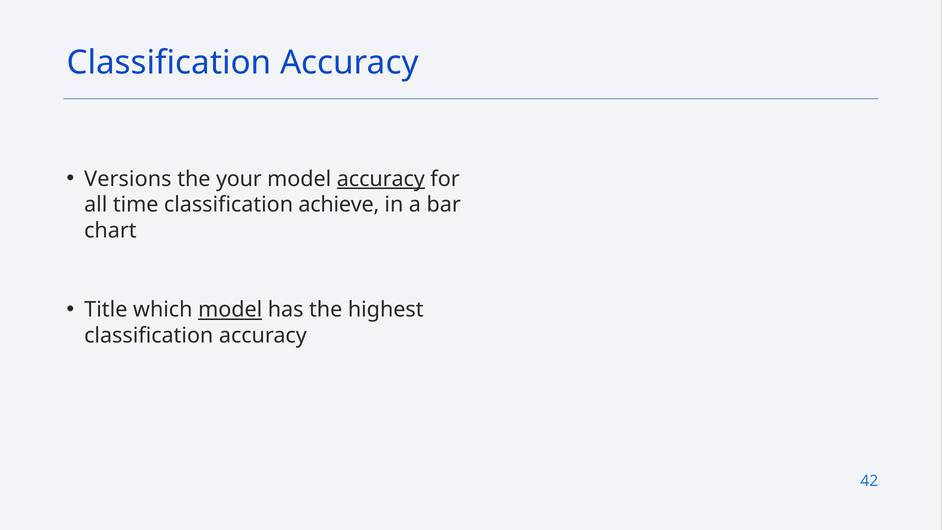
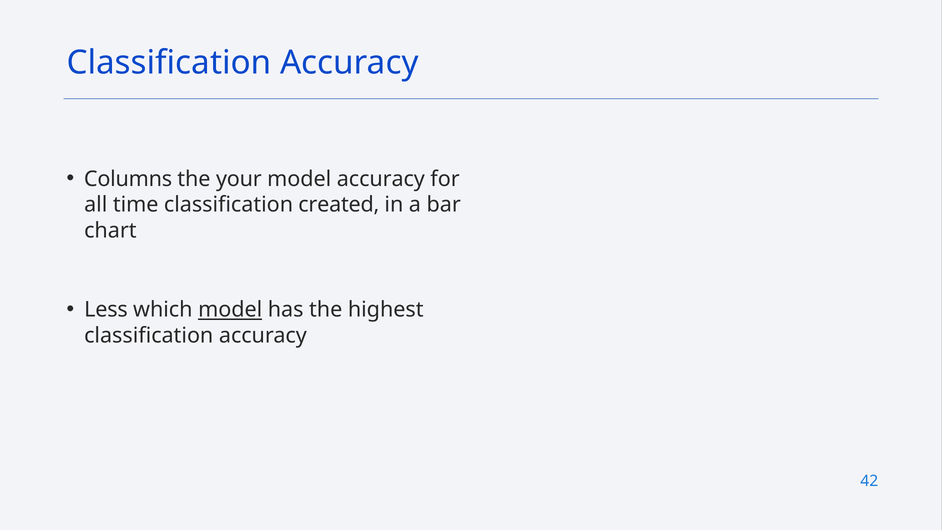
Versions: Versions -> Columns (128, 179)
accuracy underline: present -> none (381, 179)
achieve: achieve -> created (339, 205)
Title: Title -> Less (106, 310)
